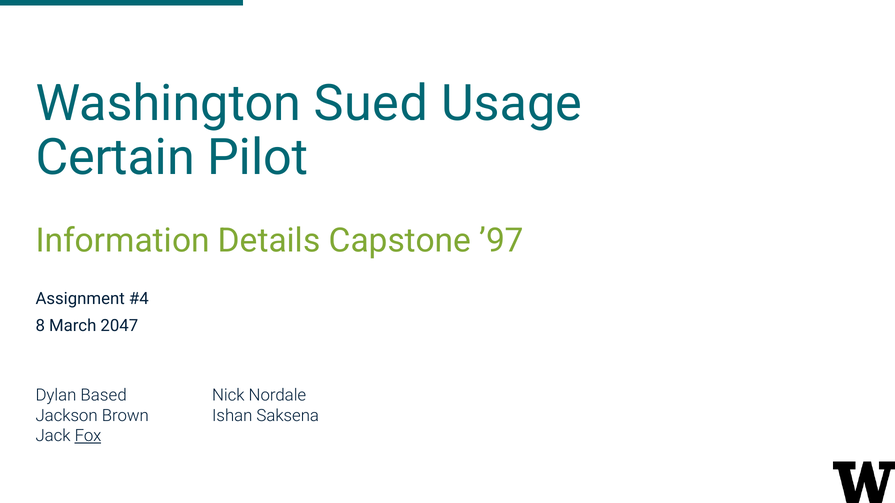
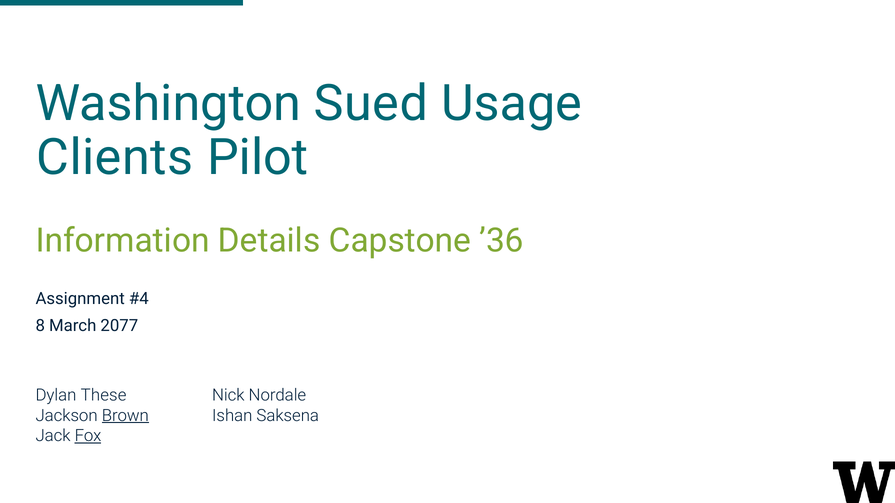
Certain: Certain -> Clients (115, 158)
’97: ’97 -> ’36 (502, 241)
2047: 2047 -> 2077 (119, 326)
Based: Based -> These (104, 396)
Brown underline: none -> present (125, 416)
